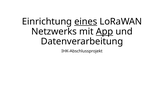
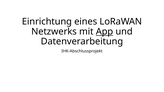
eines underline: present -> none (86, 22)
